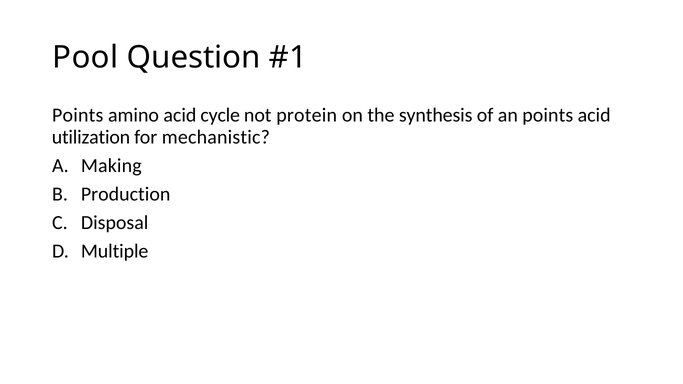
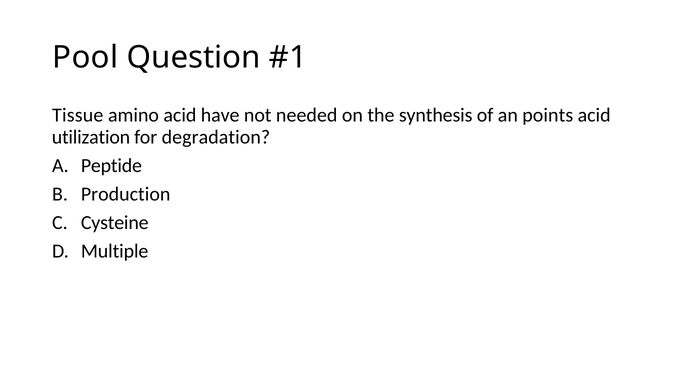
Points: Points -> Tissue (78, 115)
cycle: cycle -> have (220, 115)
protein: protein -> needed (307, 115)
mechanistic: mechanistic -> degradation (216, 137)
Making: Making -> Peptide (111, 166)
Disposal: Disposal -> Cysteine (115, 223)
